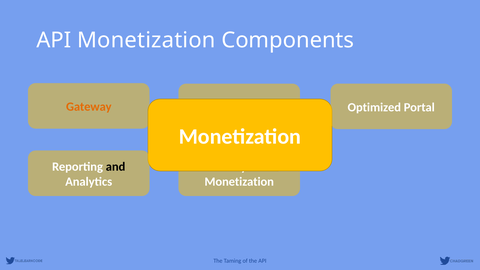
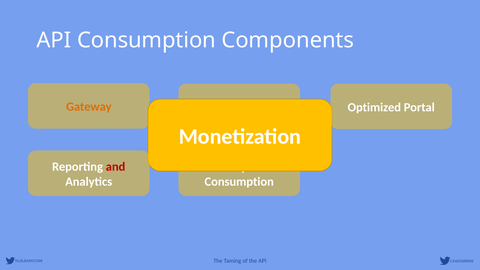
API Monetization: Monetization -> Consumption (146, 40)
and colour: black -> red (116, 167)
Monetization: Monetization -> Consumption (239, 182)
